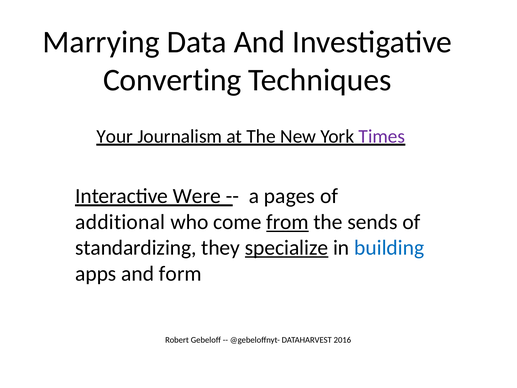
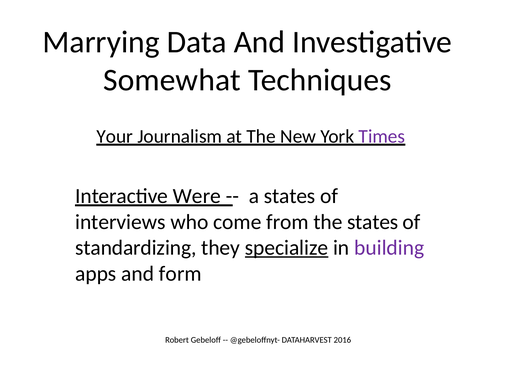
Converting: Converting -> Somewhat (172, 80)
a pages: pages -> states (290, 196)
additional: additional -> interviews (120, 222)
from underline: present -> none (287, 222)
the sends: sends -> states (373, 222)
building colour: blue -> purple (389, 248)
